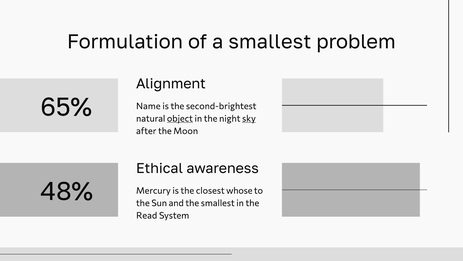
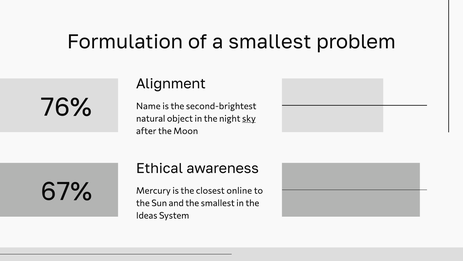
65%: 65% -> 76% (66, 107)
object underline: present -> none (180, 118)
48%: 48% -> 67% (67, 191)
whose: whose -> online (239, 190)
Read: Read -> Ideas (147, 215)
